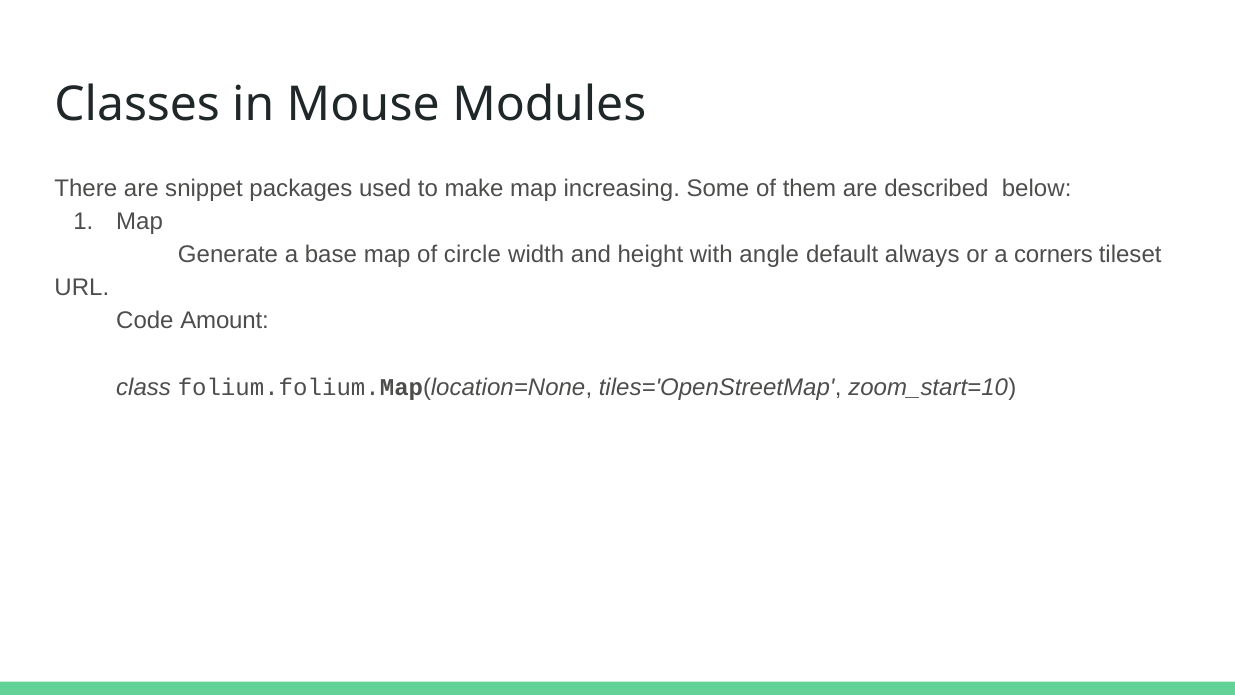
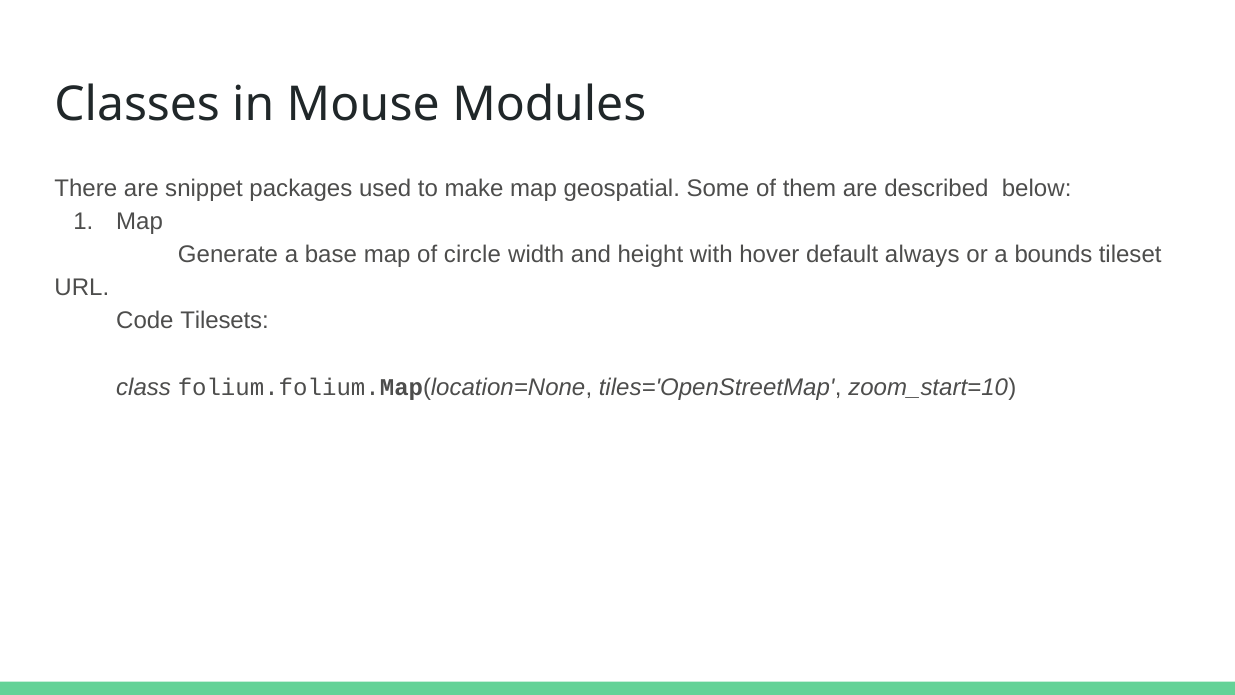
increasing: increasing -> geospatial (622, 188)
angle: angle -> hover (769, 255)
corners: corners -> bounds (1053, 255)
Amount: Amount -> Tilesets (225, 321)
